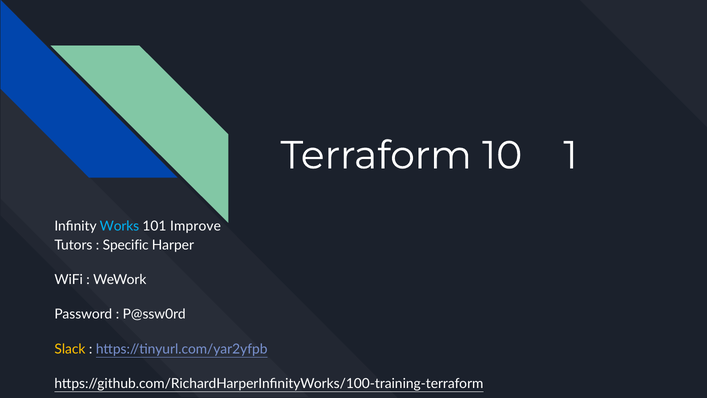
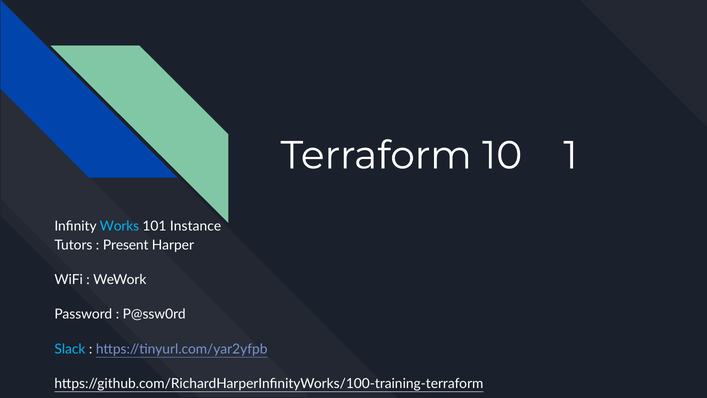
Improve: Improve -> Instance (196, 226)
Specific: Specific -> Present (126, 245)
Slack colour: yellow -> light blue (70, 349)
